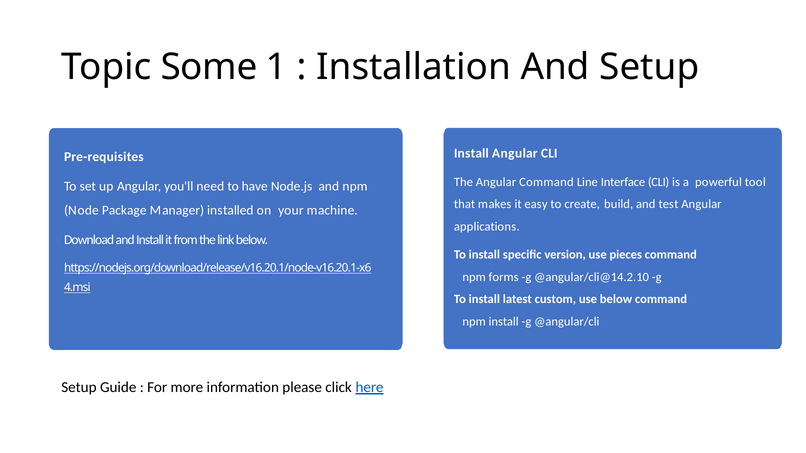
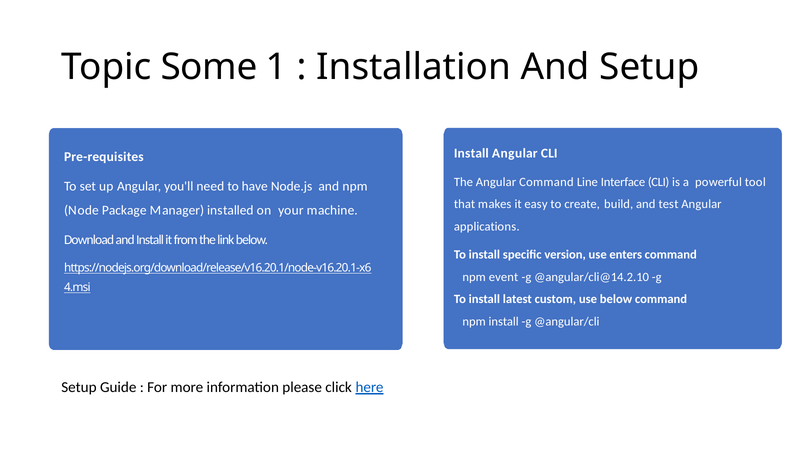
pieces: pieces -> enters (626, 255)
forms: forms -> event (504, 277)
